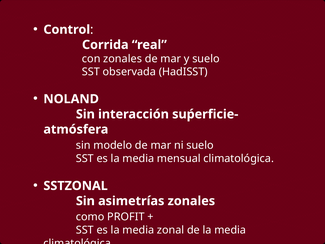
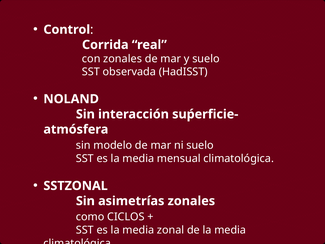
PROFIT: PROFIT -> CICLOS (126, 217)
